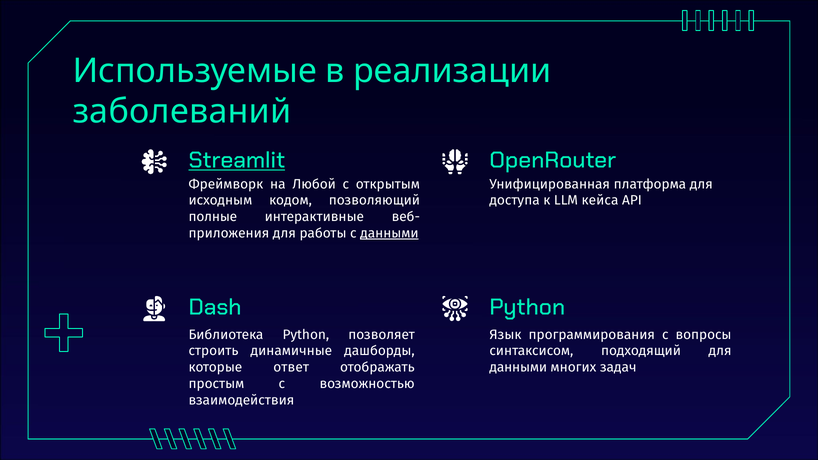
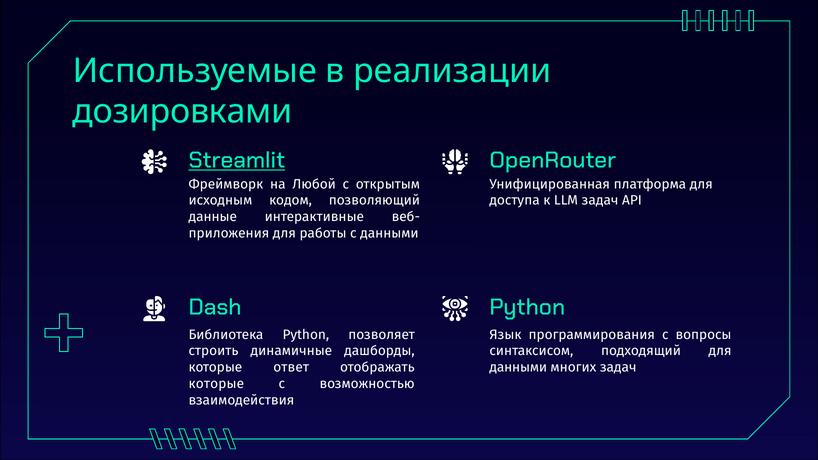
заболеваний: заболеваний -> дозировками (182, 112)
LLM кейса: кейса -> задач (600, 200)
полные: полные -> данные (213, 217)
данными underline: present -> none (389, 233)
простым: простым -> которые (216, 384)
